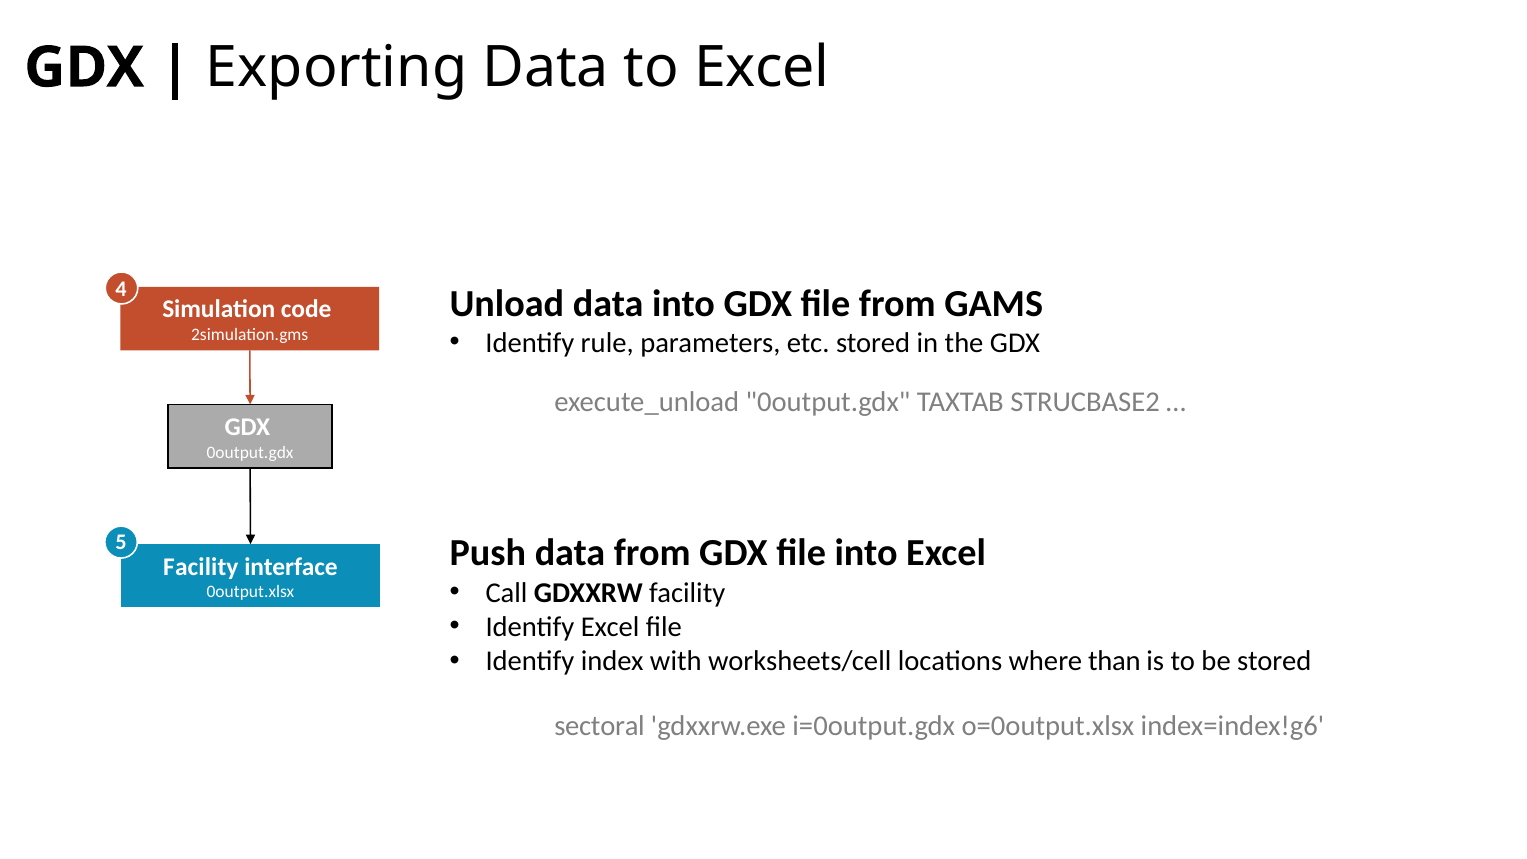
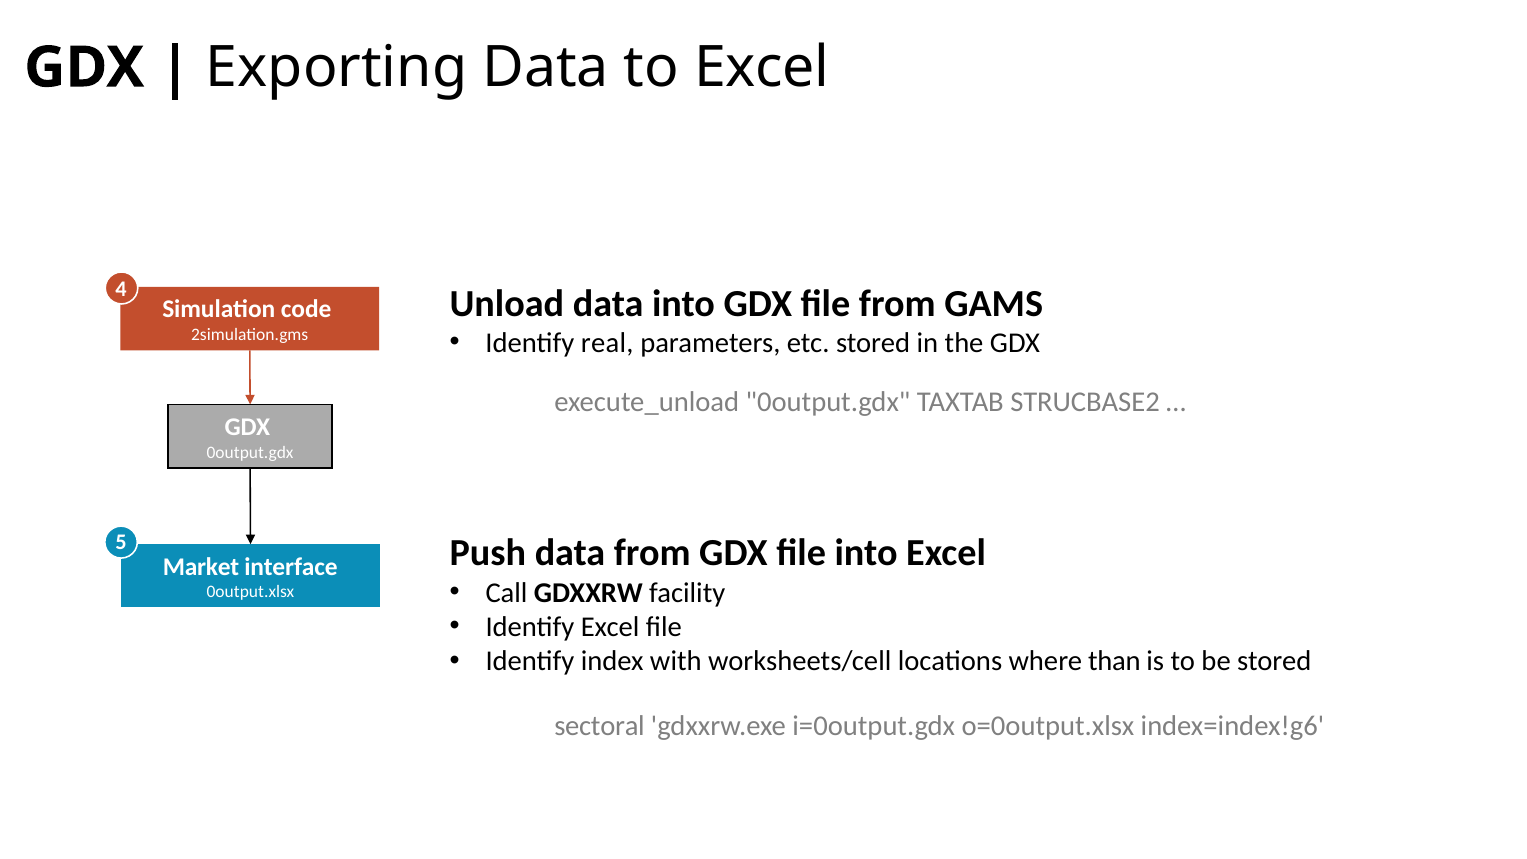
rule: rule -> real (607, 343)
Facility: Facility -> Market (201, 567)
